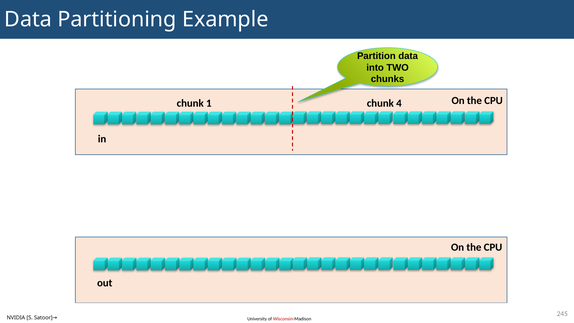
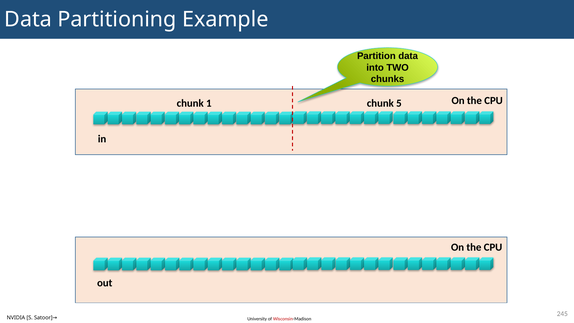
4: 4 -> 5 (399, 103)
